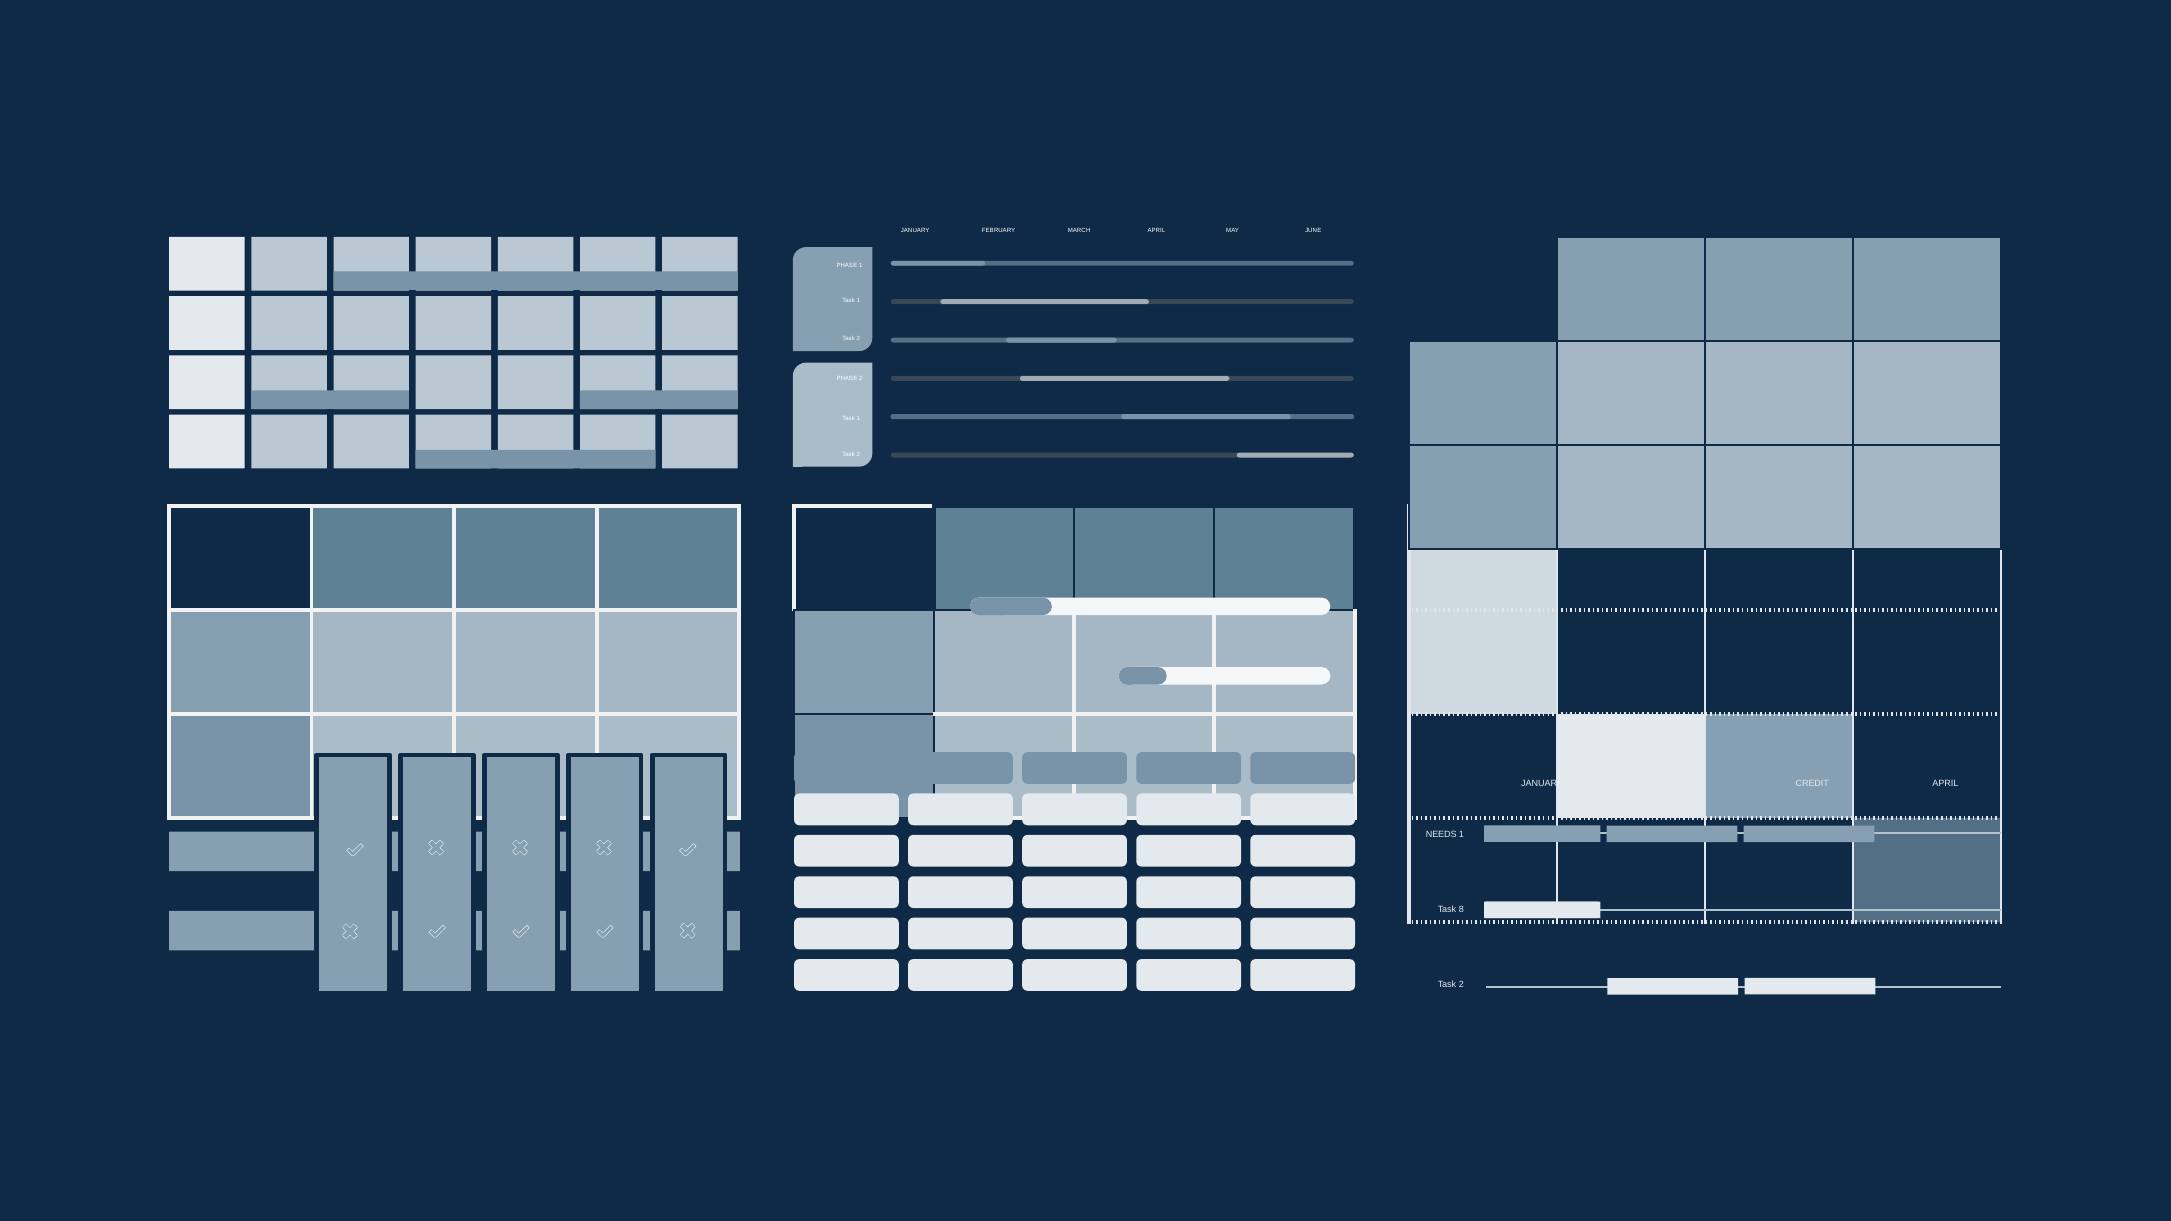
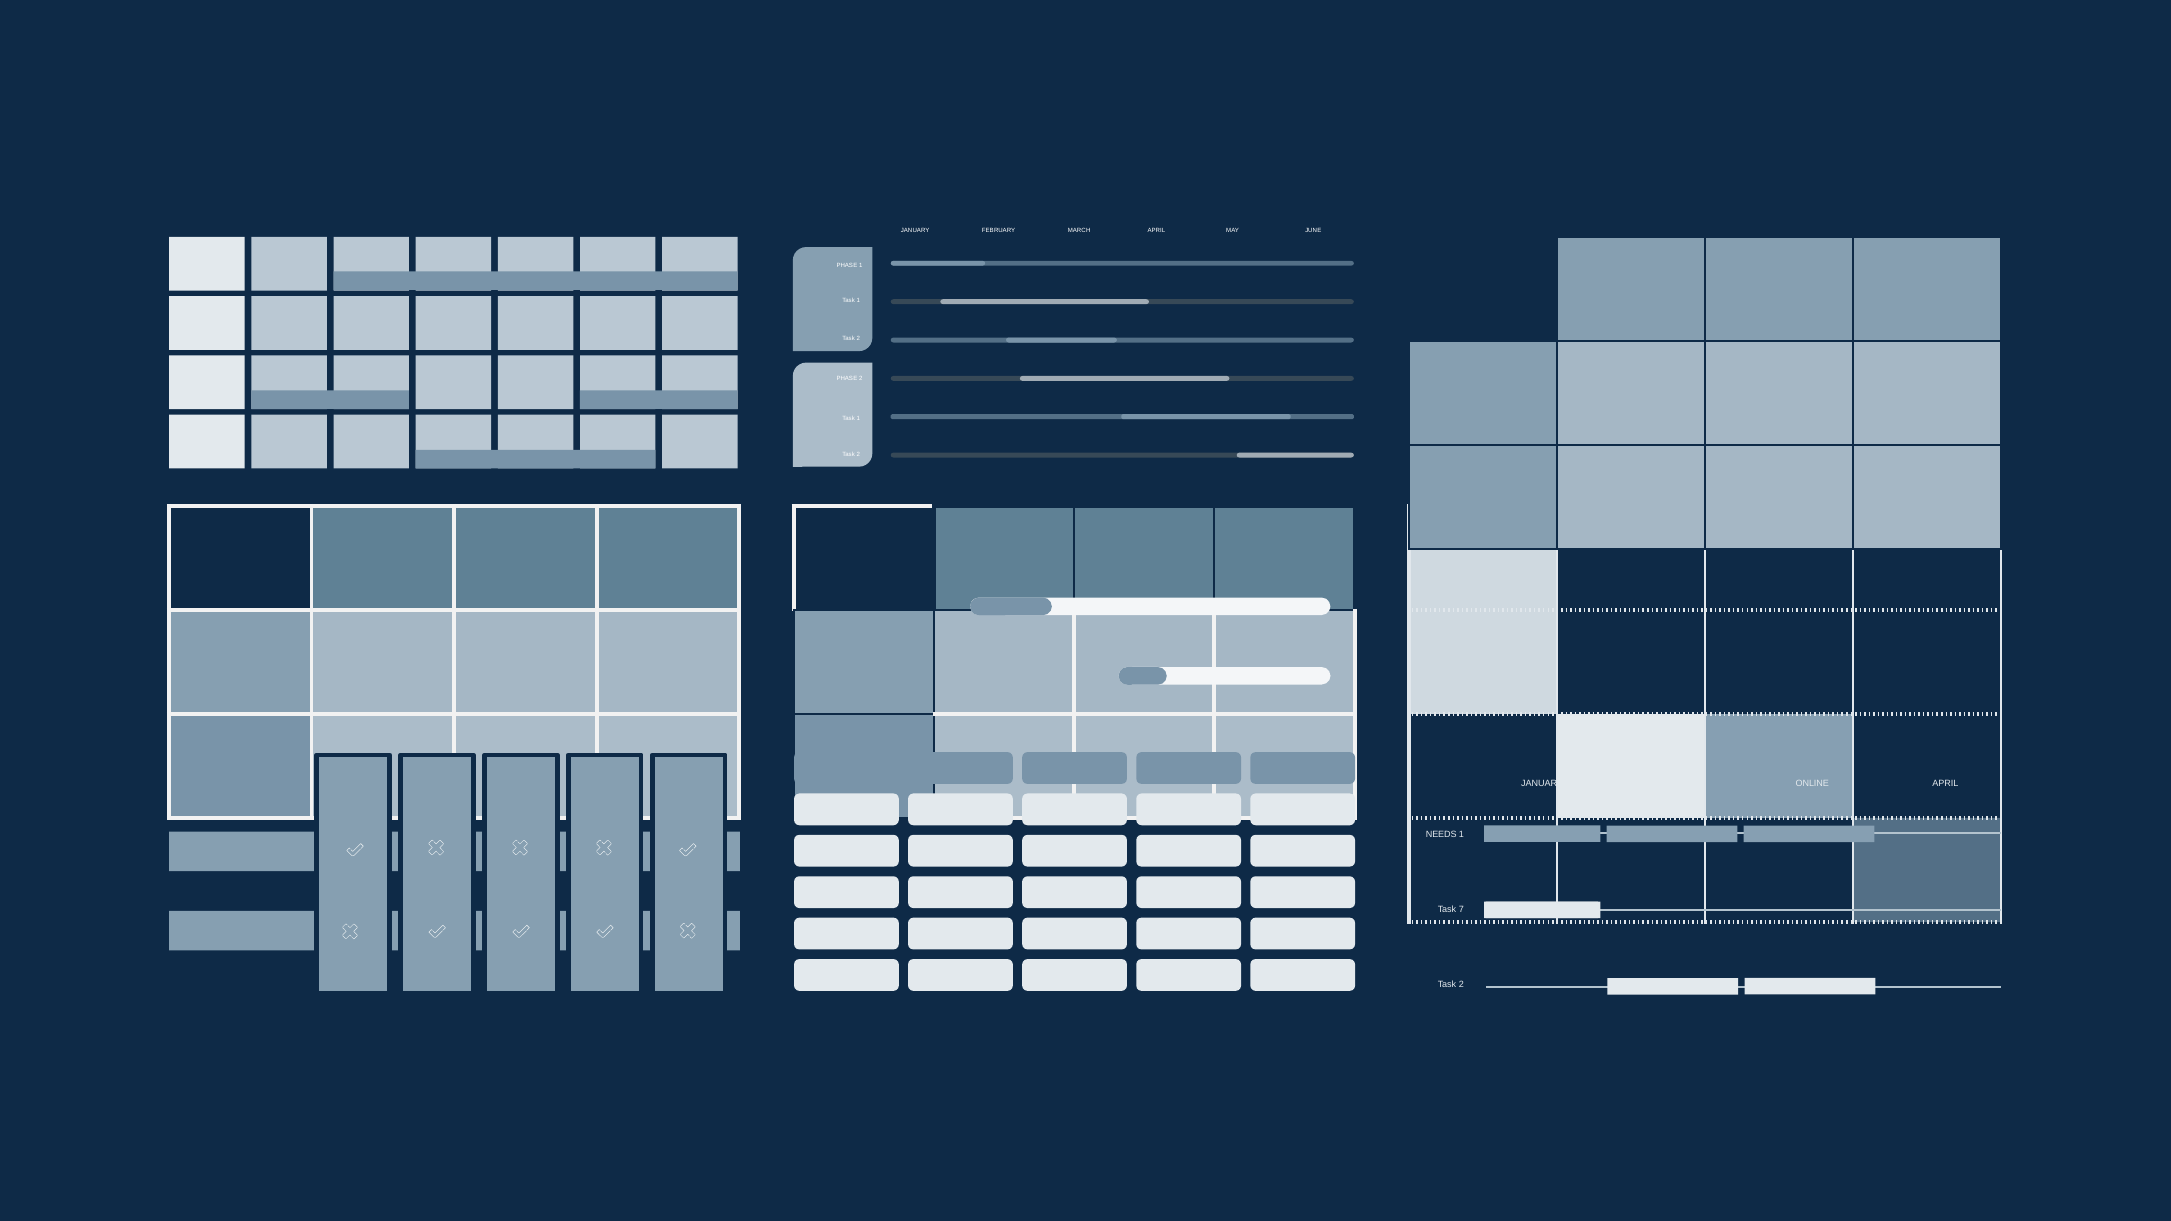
CREDIT: CREDIT -> ONLINE (1812, 784)
8: 8 -> 7 (1461, 909)
